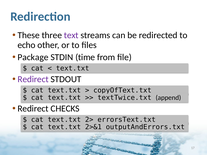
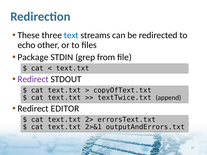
text colour: purple -> blue (71, 35)
time: time -> grep (85, 57)
CHECKS: CHECKS -> EDITOR (65, 109)
